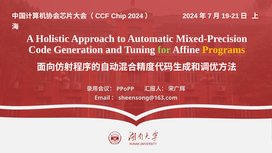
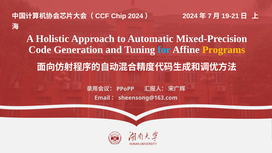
for colour: light green -> light blue (164, 50)
